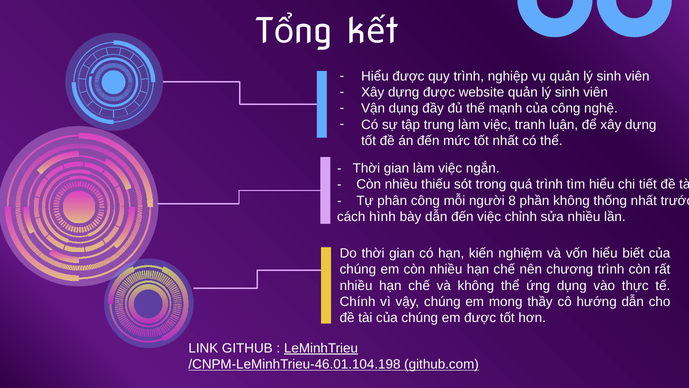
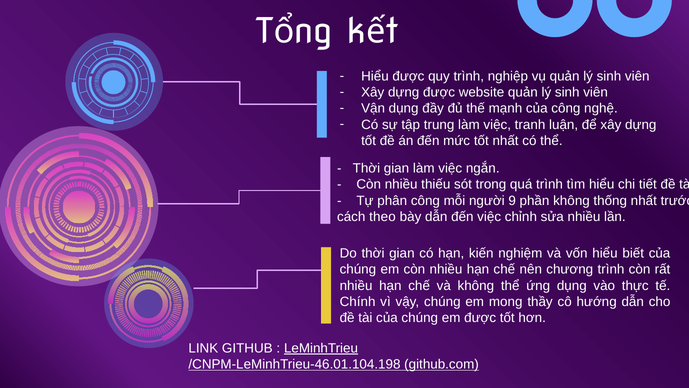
8: 8 -> 9 (512, 200)
hình: hình -> theo (382, 217)
